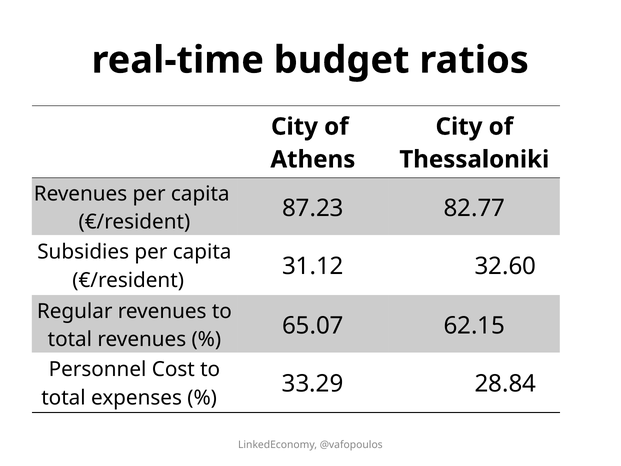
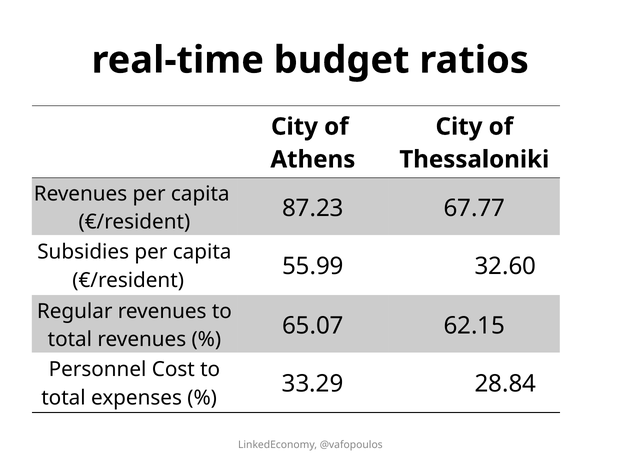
82.77: 82.77 -> 67.77 (474, 208)
31.12: 31.12 -> 55.99 (313, 266)
